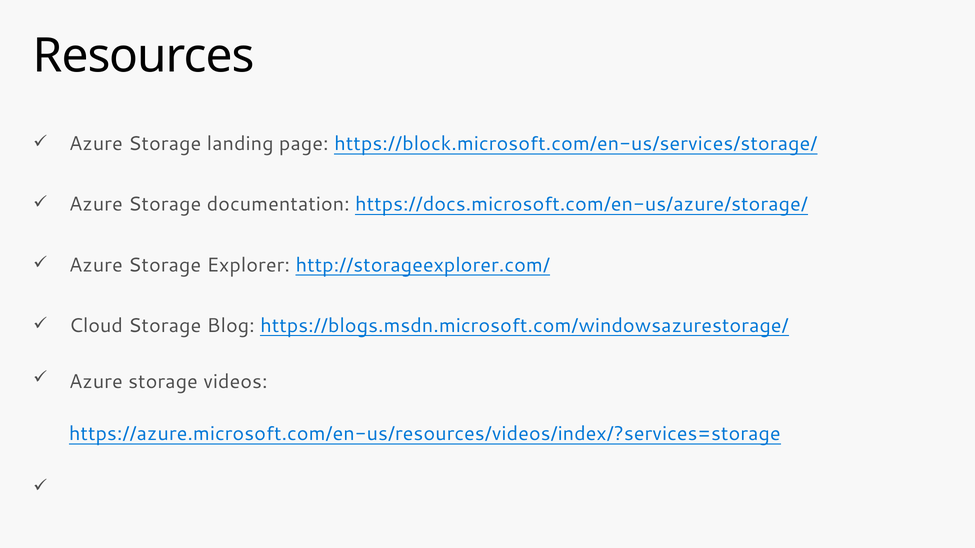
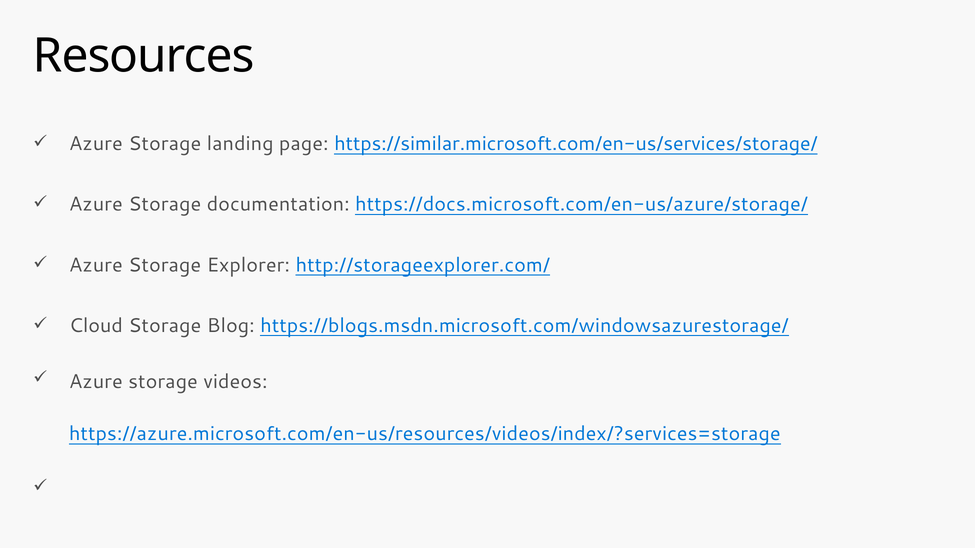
https://block.microsoft.com/en-us/services/storage/: https://block.microsoft.com/en-us/services/storage/ -> https://similar.microsoft.com/en-us/services/storage/ (576, 144)
